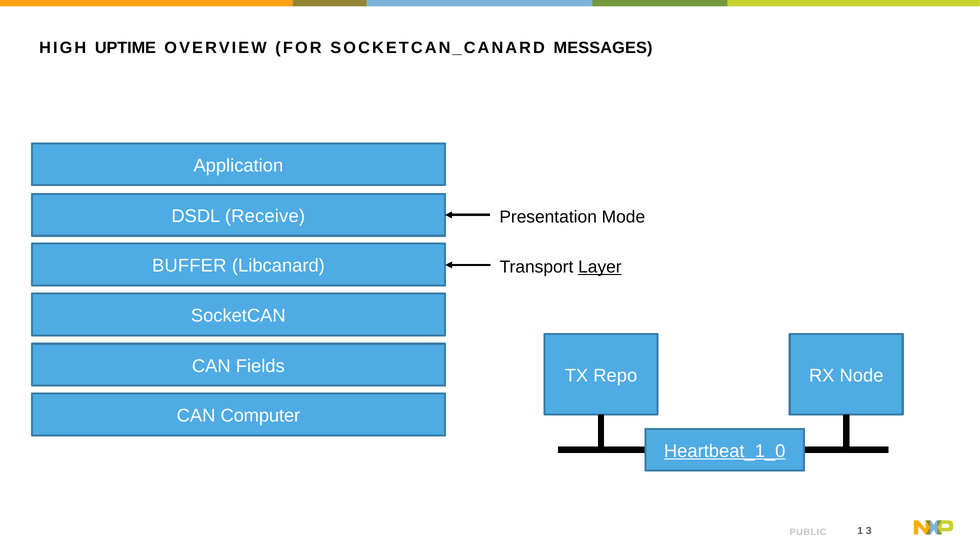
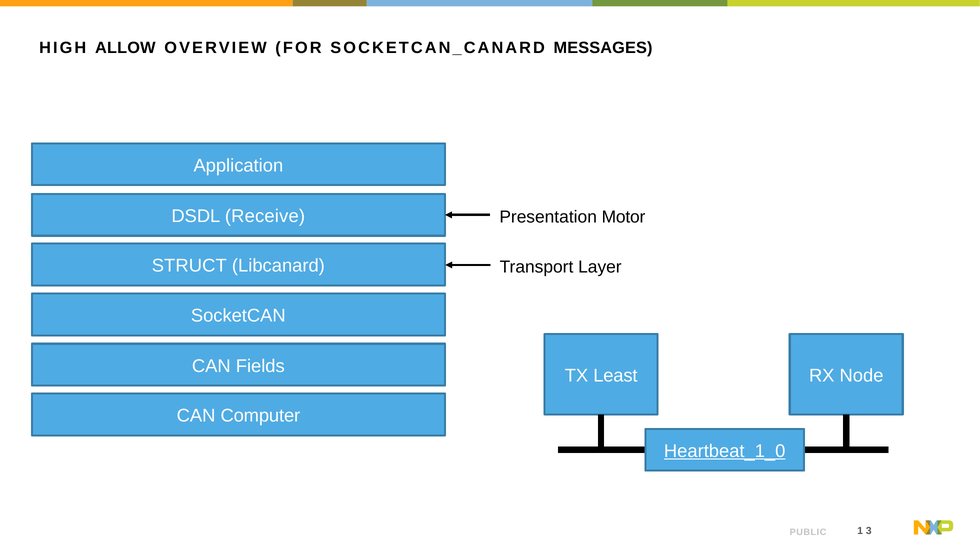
UPTIME: UPTIME -> ALLOW (125, 48)
Mode: Mode -> Motor (624, 217)
BUFFER: BUFFER -> STRUCT (189, 266)
Layer underline: present -> none (600, 267)
Repo: Repo -> Least (615, 376)
